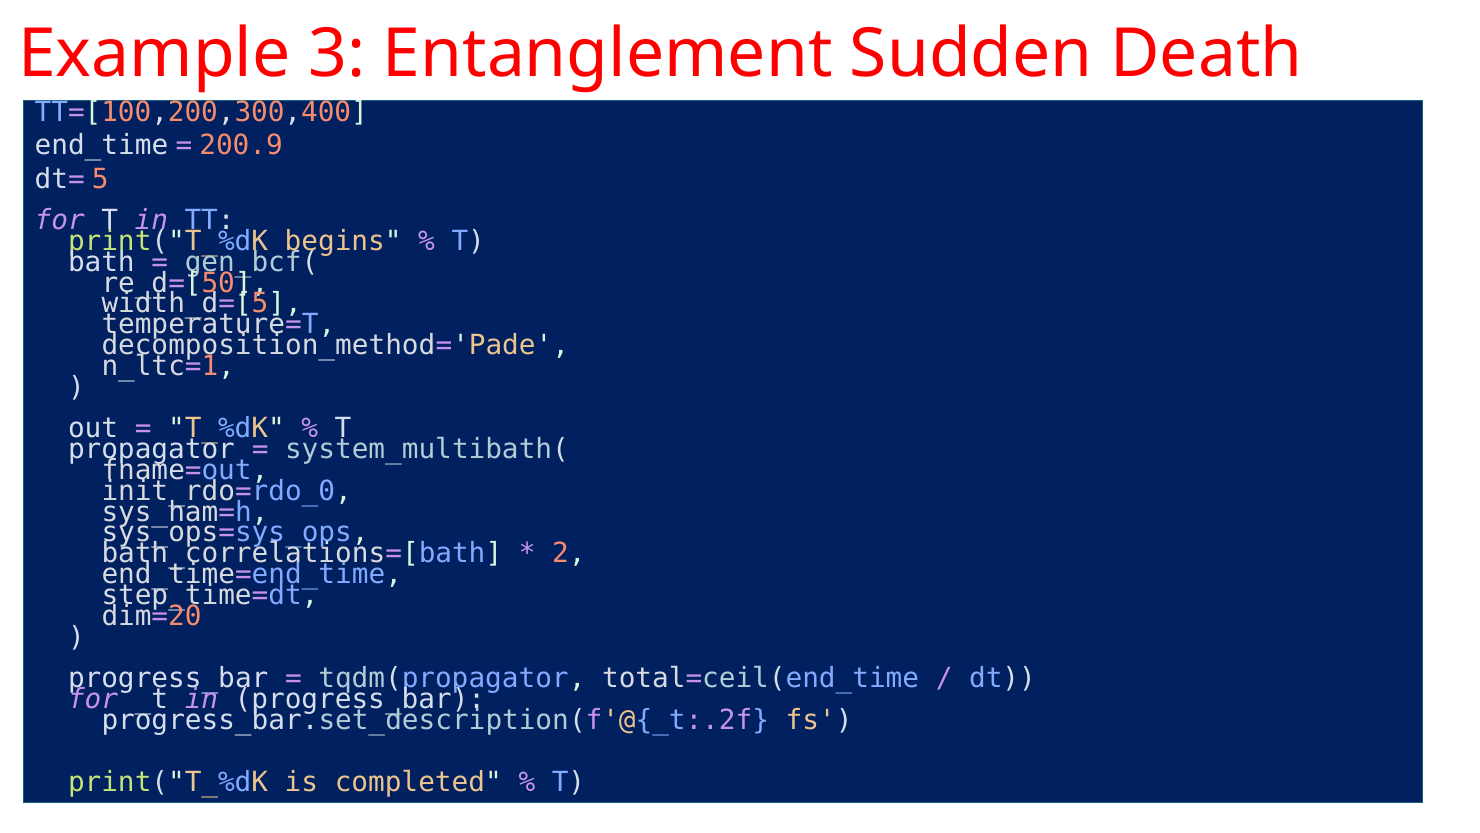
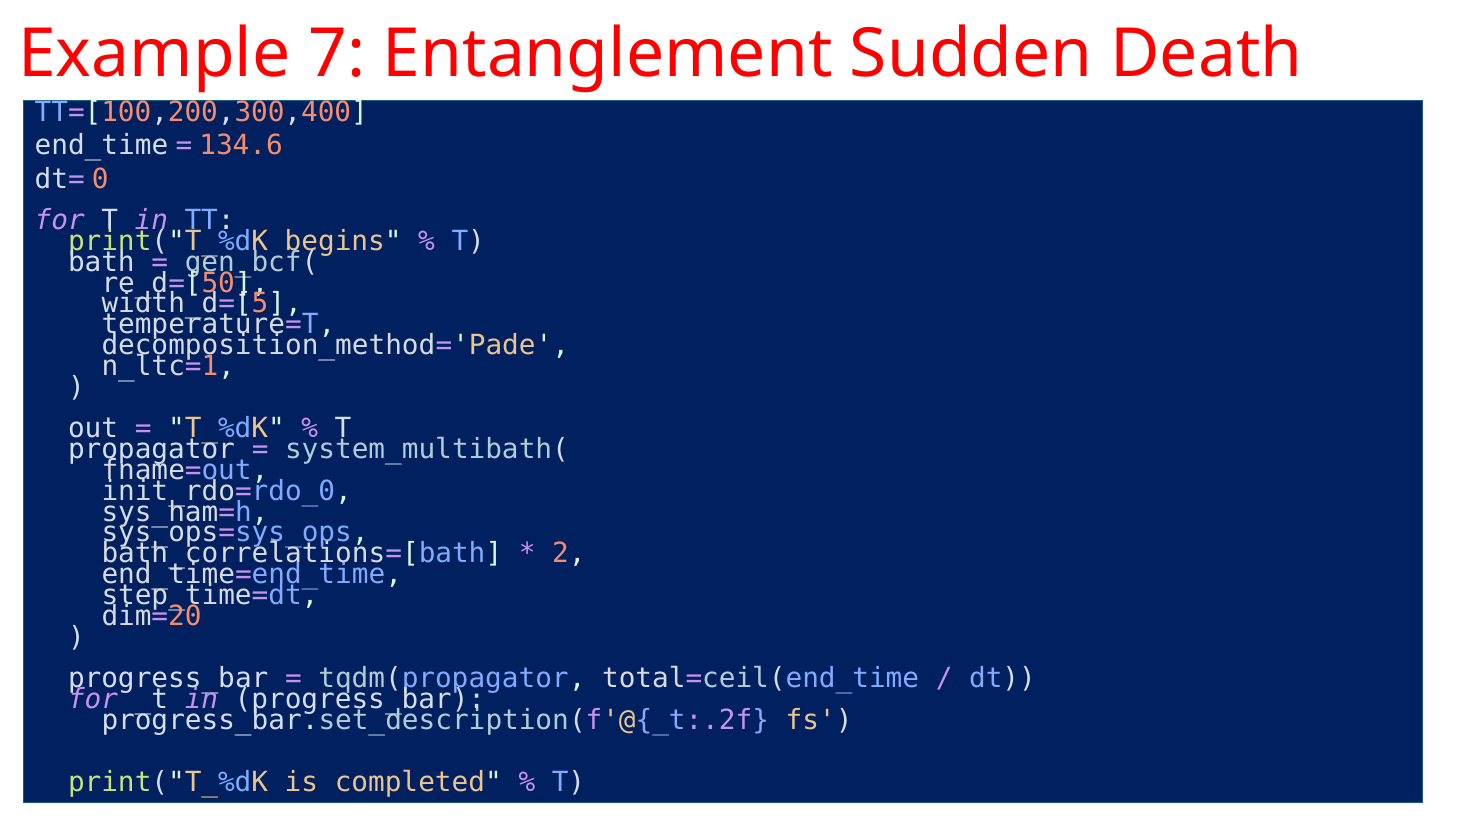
3: 3 -> 7 (337, 54)
200.9: 200.9 -> 134.6 (241, 146)
5: 5 -> 0 (100, 179)
